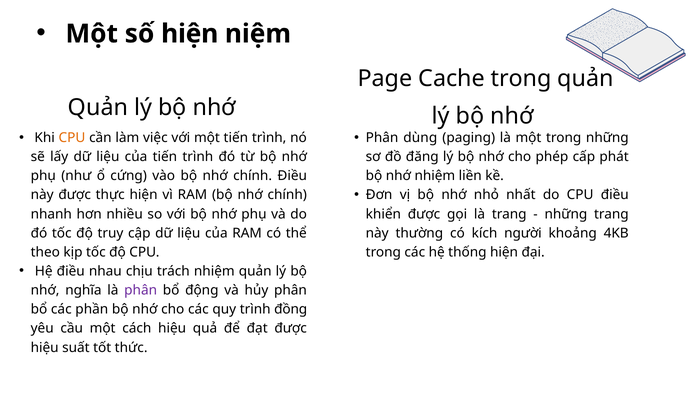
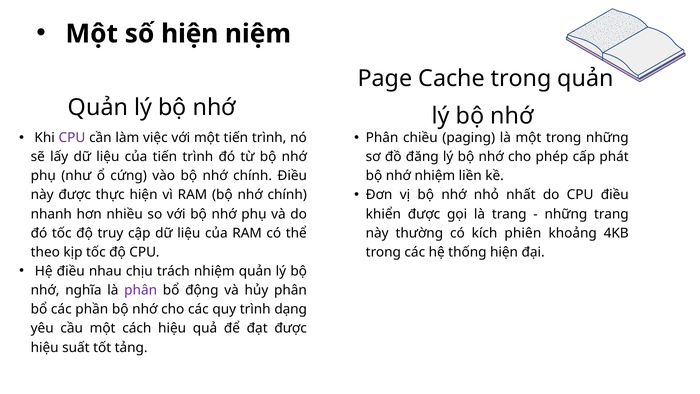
CPU colour: orange -> purple (72, 138)
dùng: dùng -> chiều (420, 138)
người: người -> phiên (523, 233)
đồng: đồng -> dạng (291, 309)
thức: thức -> tảng (131, 347)
